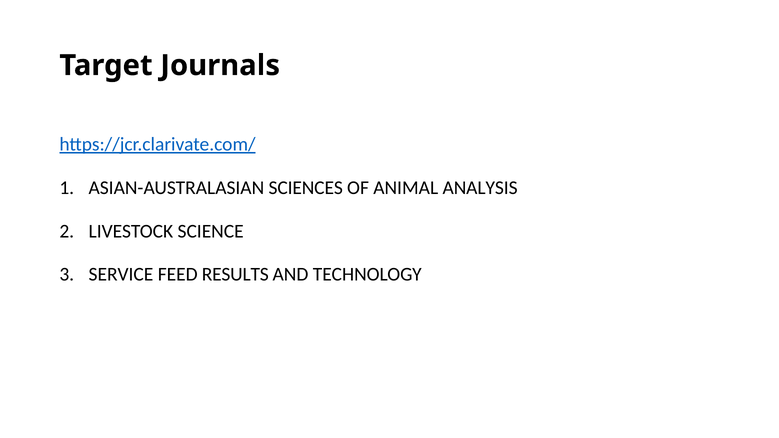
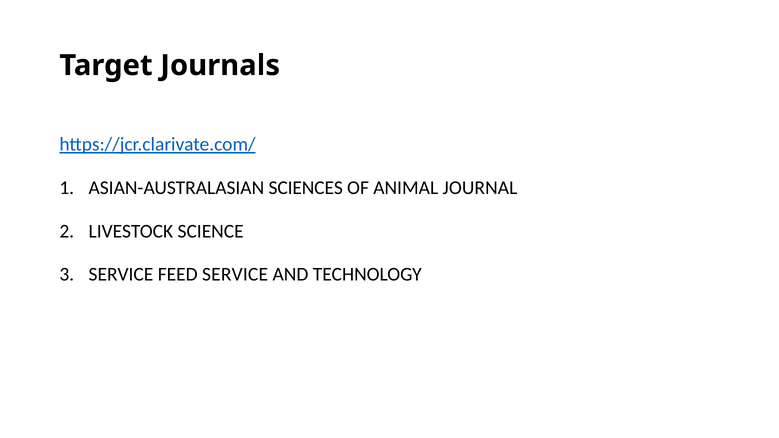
ANALYSIS: ANALYSIS -> JOURNAL (480, 188)
FEED RESULTS: RESULTS -> SERVICE (235, 274)
